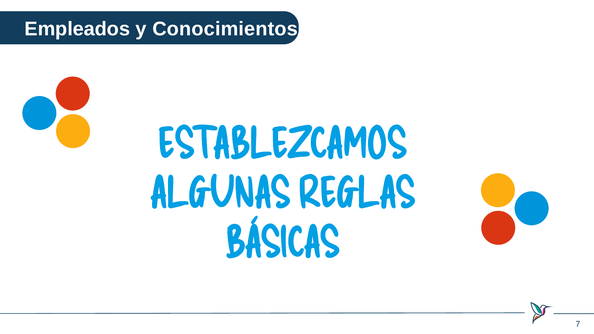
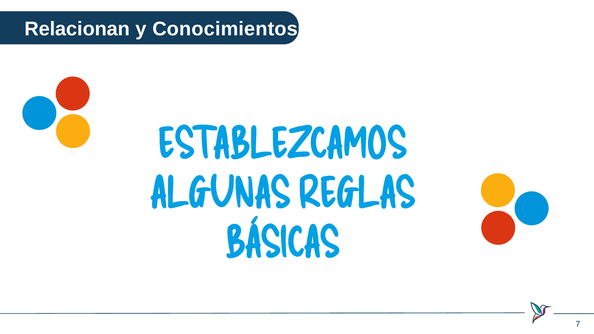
Empleados: Empleados -> Relacionan (77, 29)
